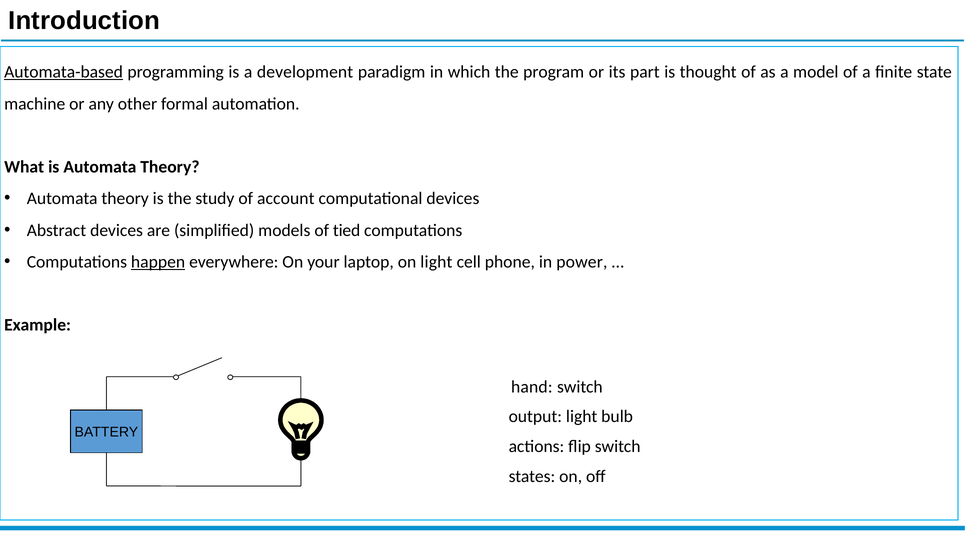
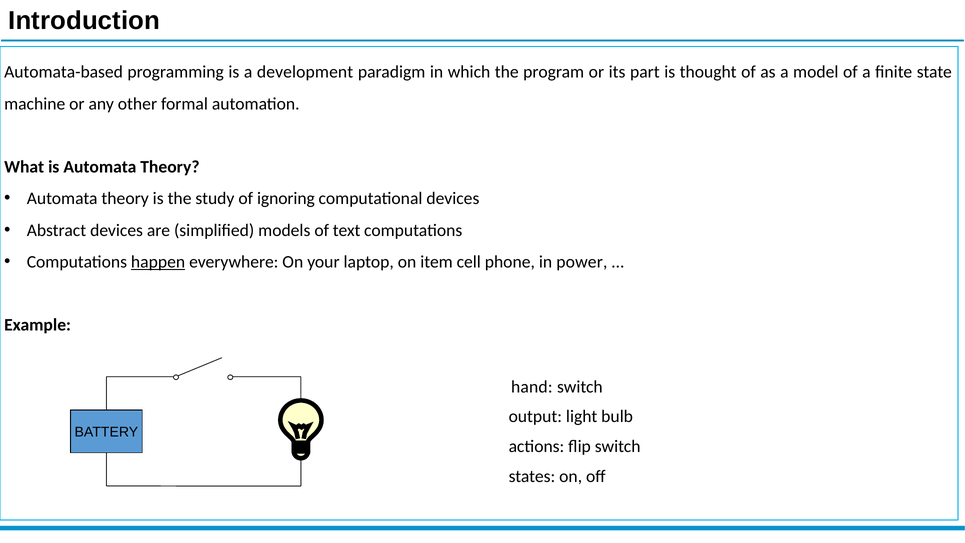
Automata-based underline: present -> none (64, 72)
account: account -> ignoring (286, 199)
tied: tied -> text (347, 230)
on light: light -> item (437, 262)
